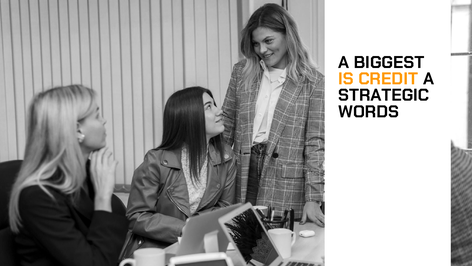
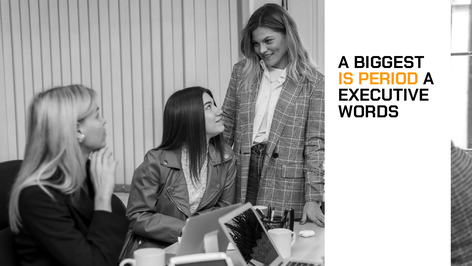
CREDIT: CREDIT -> PERIOD (388, 79)
STRATEGIC: STRATEGIC -> EXECUTIVE (384, 95)
